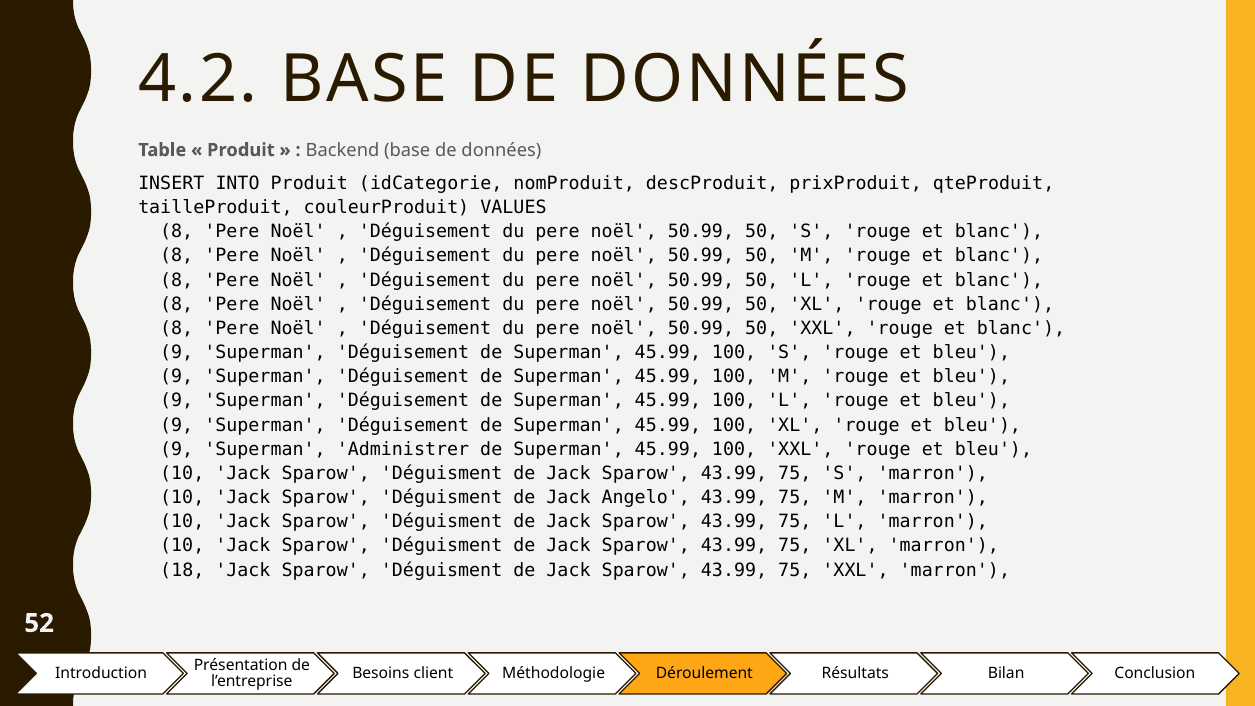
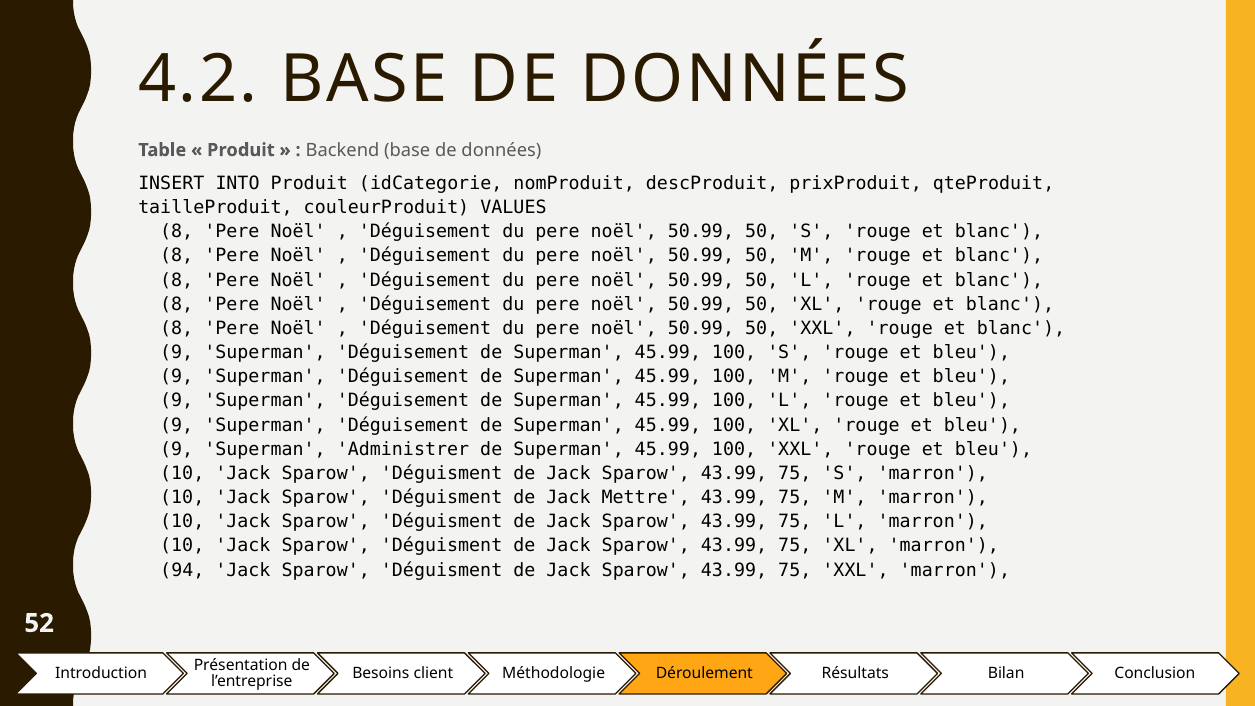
Angelo: Angelo -> Mettre (646, 497)
18: 18 -> 94 (182, 570)
